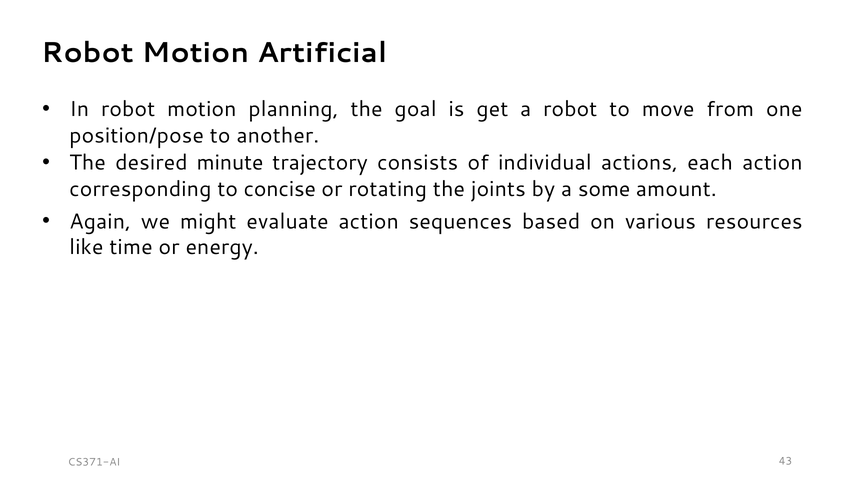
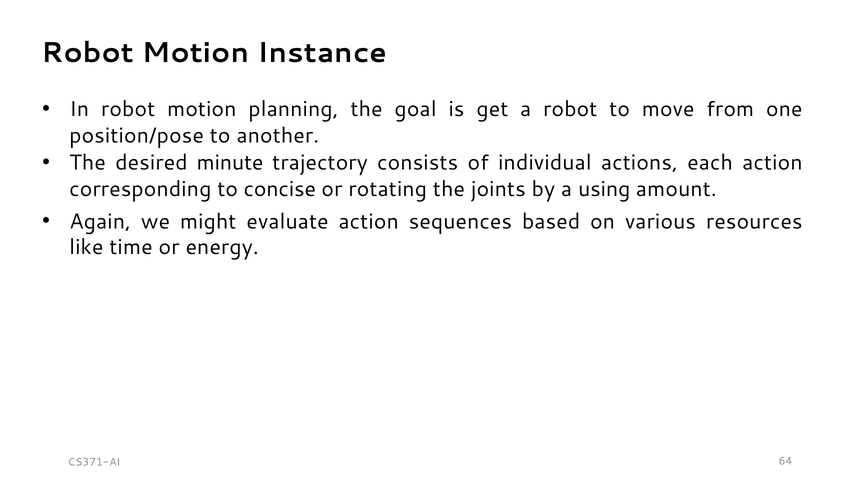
Artificial: Artificial -> Instance (322, 53)
some: some -> using (604, 189)
43: 43 -> 64 (785, 461)
